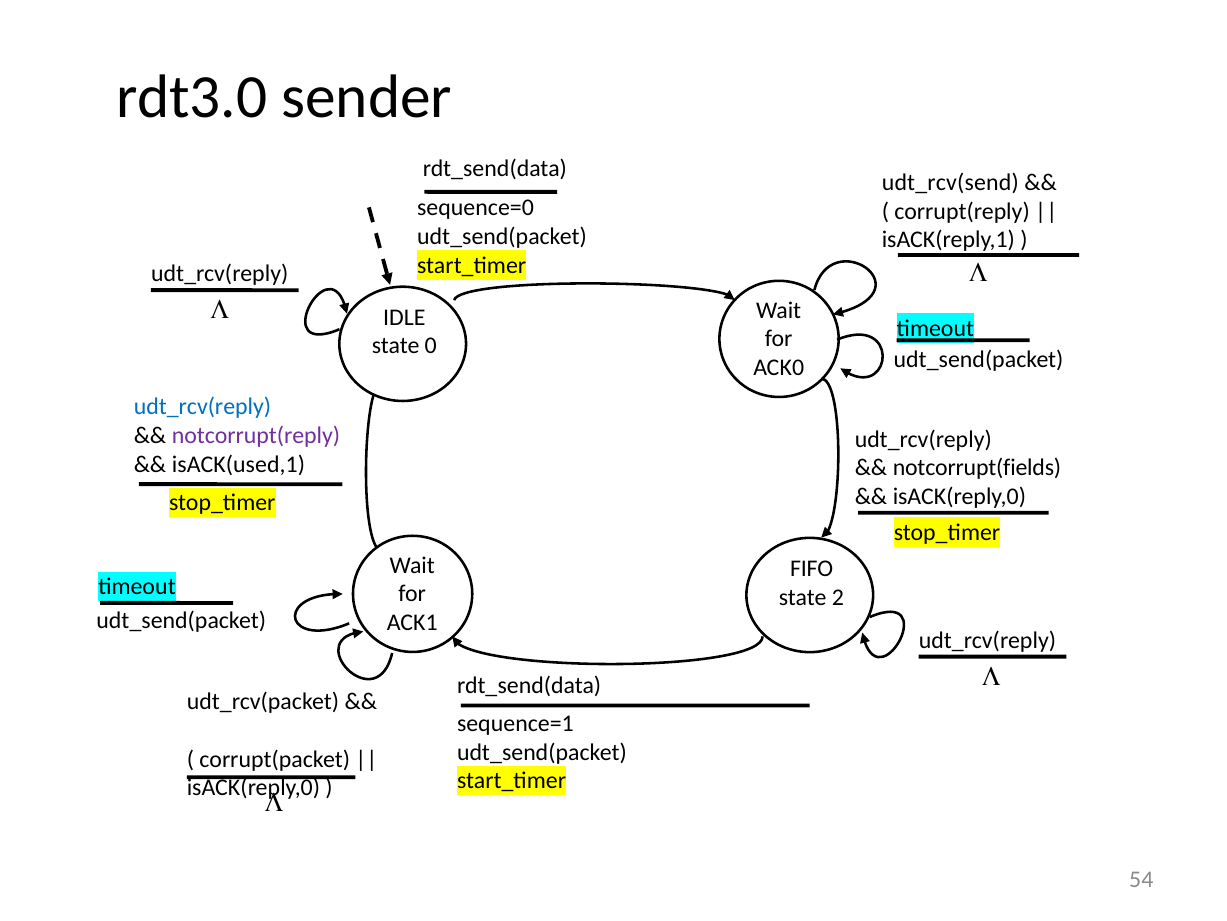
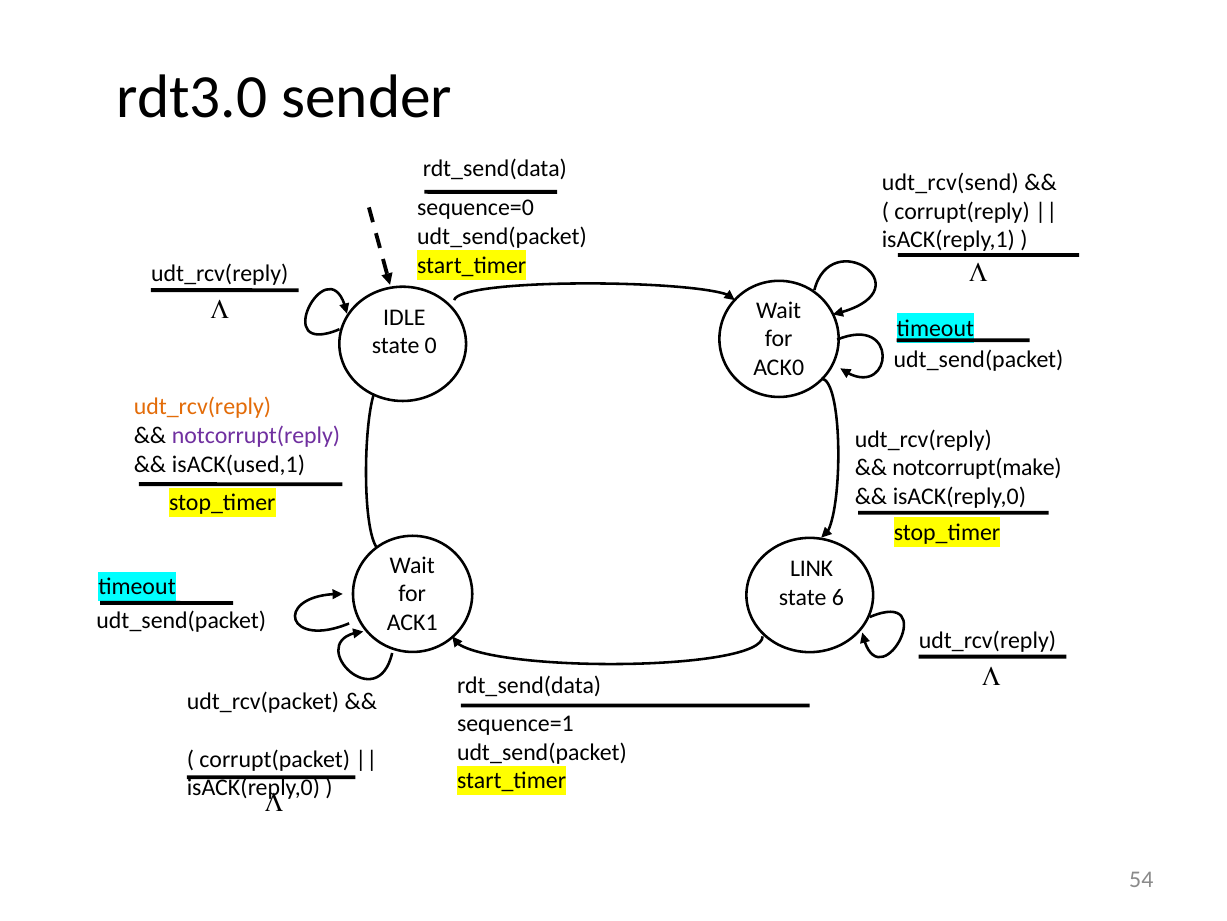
udt_rcv(reply colour: blue -> orange (202, 407)
notcorrupt(fields: notcorrupt(fields -> notcorrupt(make (977, 468)
FIFO: FIFO -> LINK (812, 568)
2: 2 -> 6 (838, 597)
